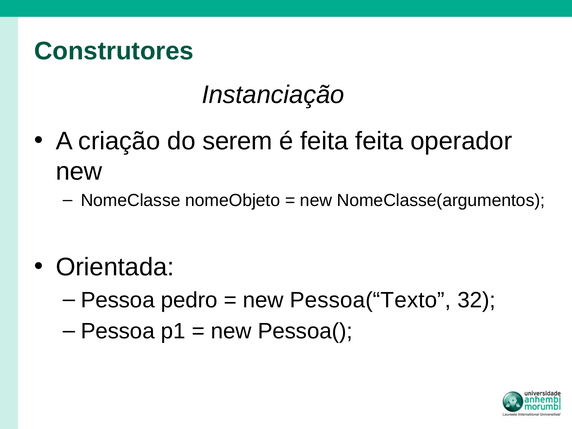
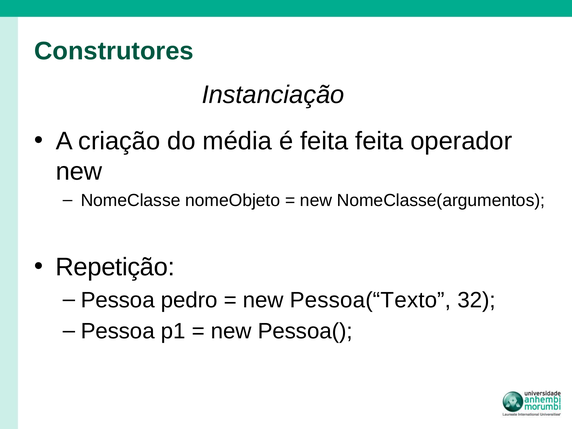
serem: serem -> média (237, 141)
Orientada: Orientada -> Repetição (115, 267)
